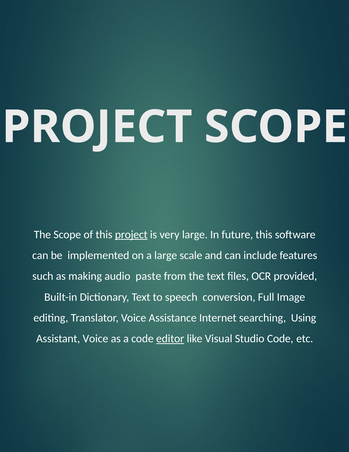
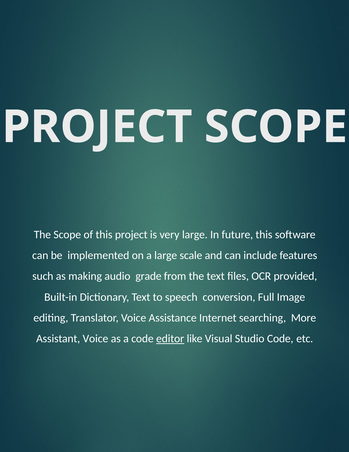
project underline: present -> none (131, 234)
paste: paste -> grade (148, 276)
Using: Using -> More (304, 318)
